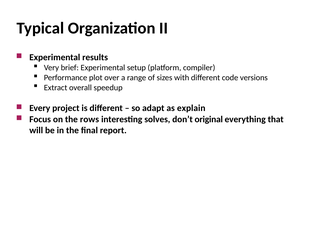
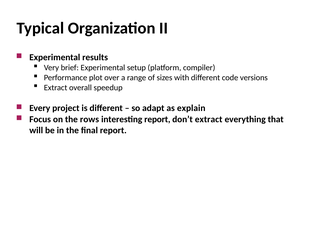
interesting solves: solves -> report (157, 119)
don’t original: original -> extract (209, 119)
